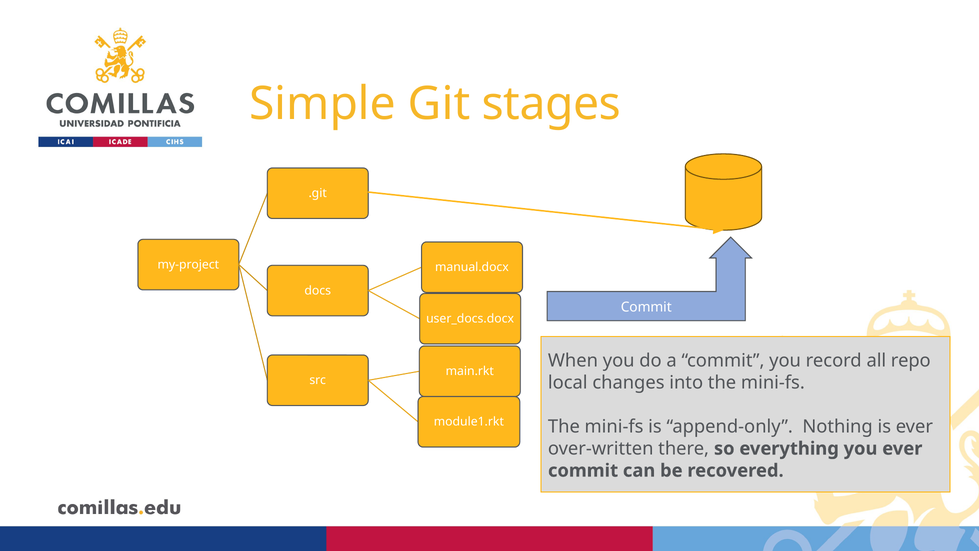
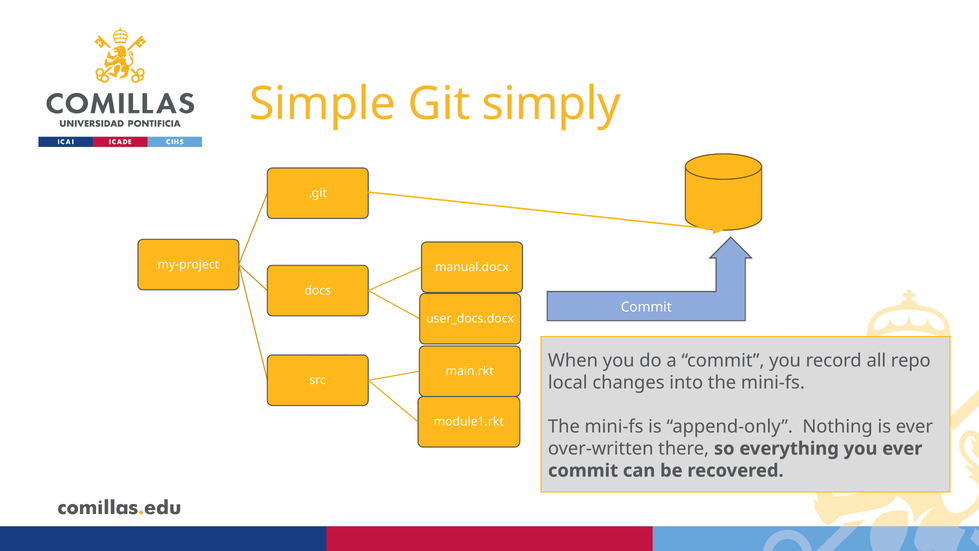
stages: stages -> simply (551, 104)
